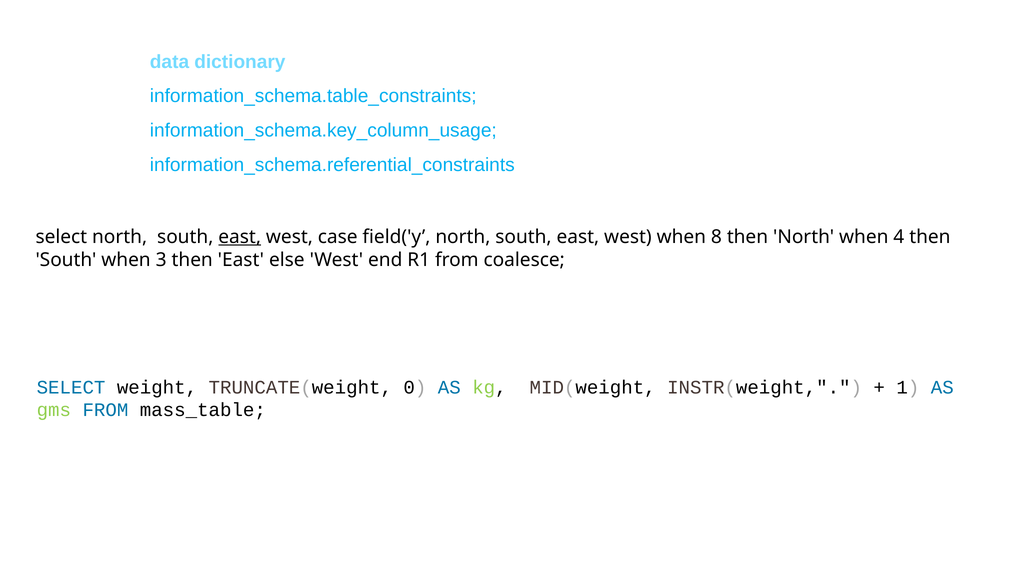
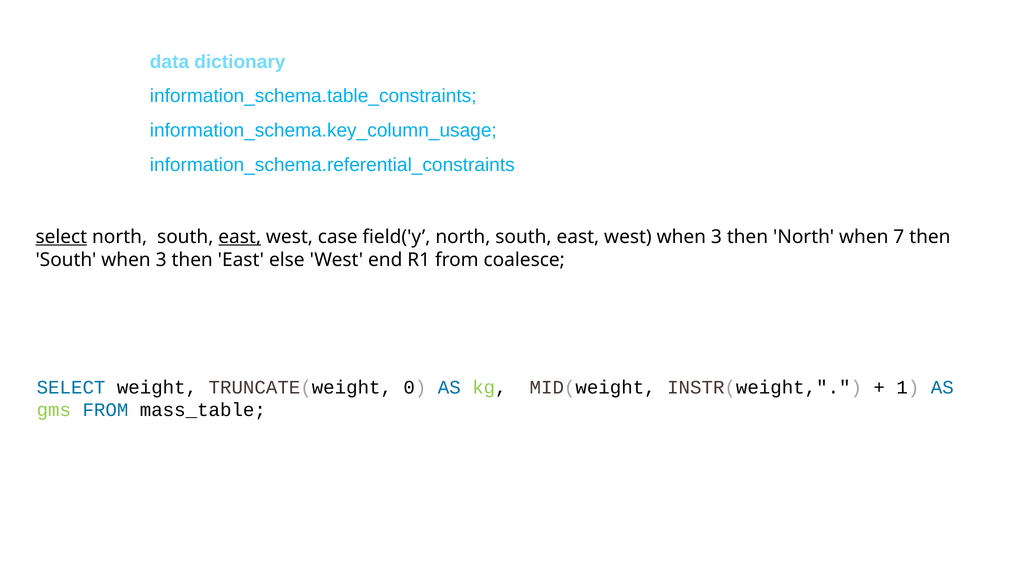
select underline: none -> present (61, 237)
west when 8: 8 -> 3 (716, 237)
4: 4 -> 7 (899, 237)
